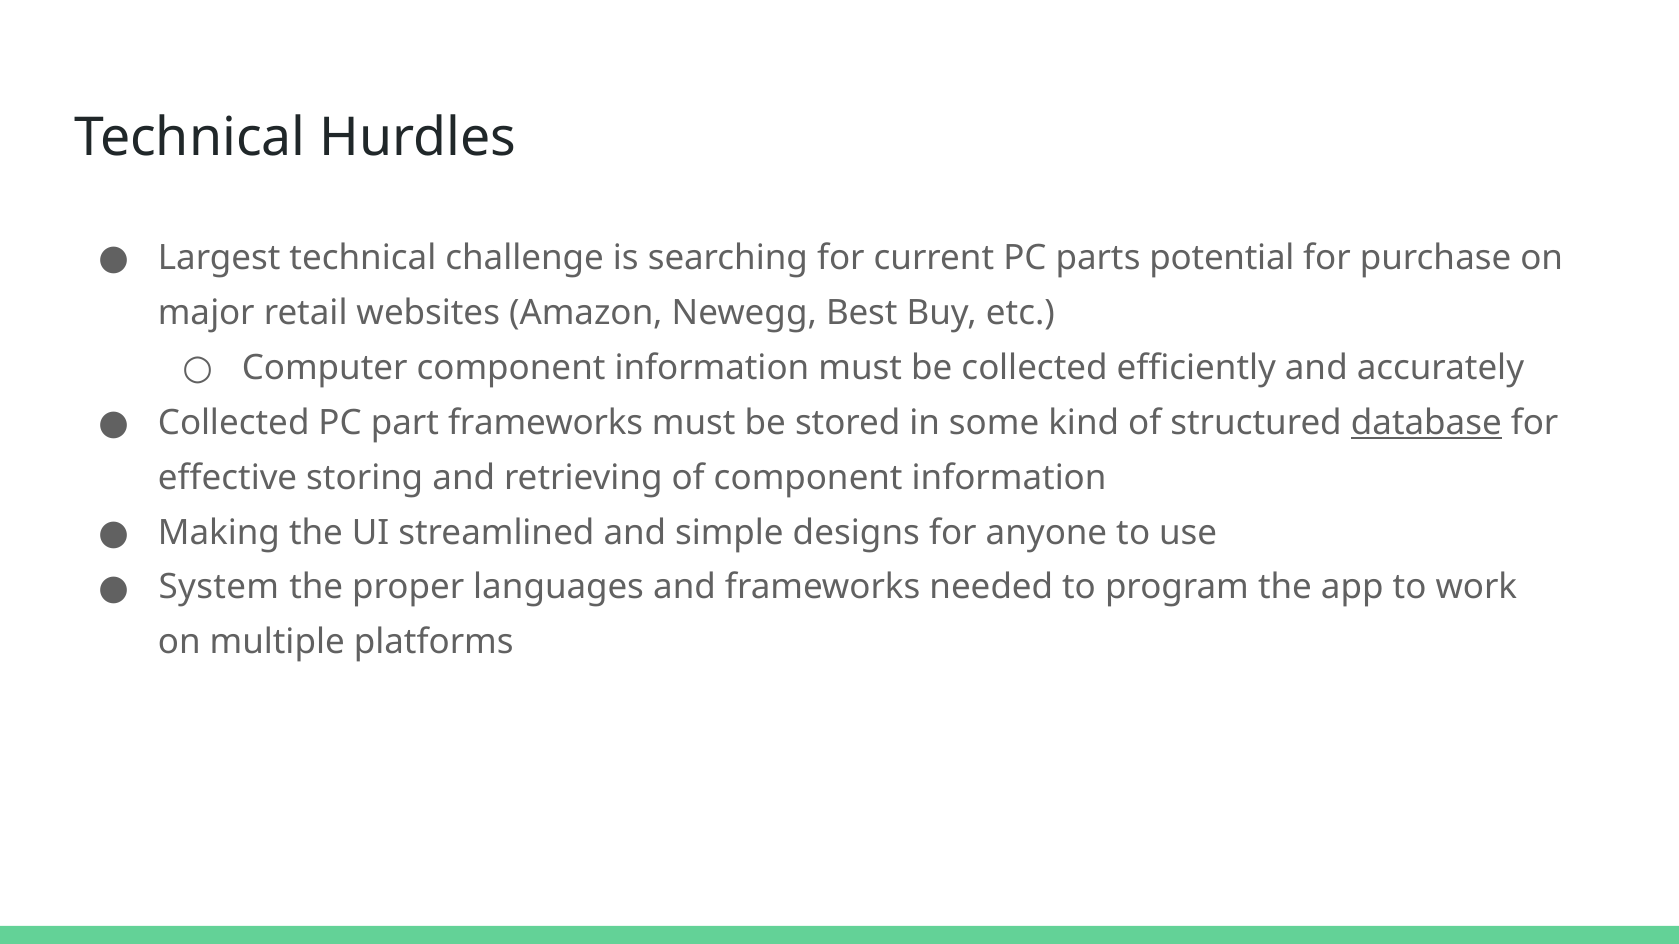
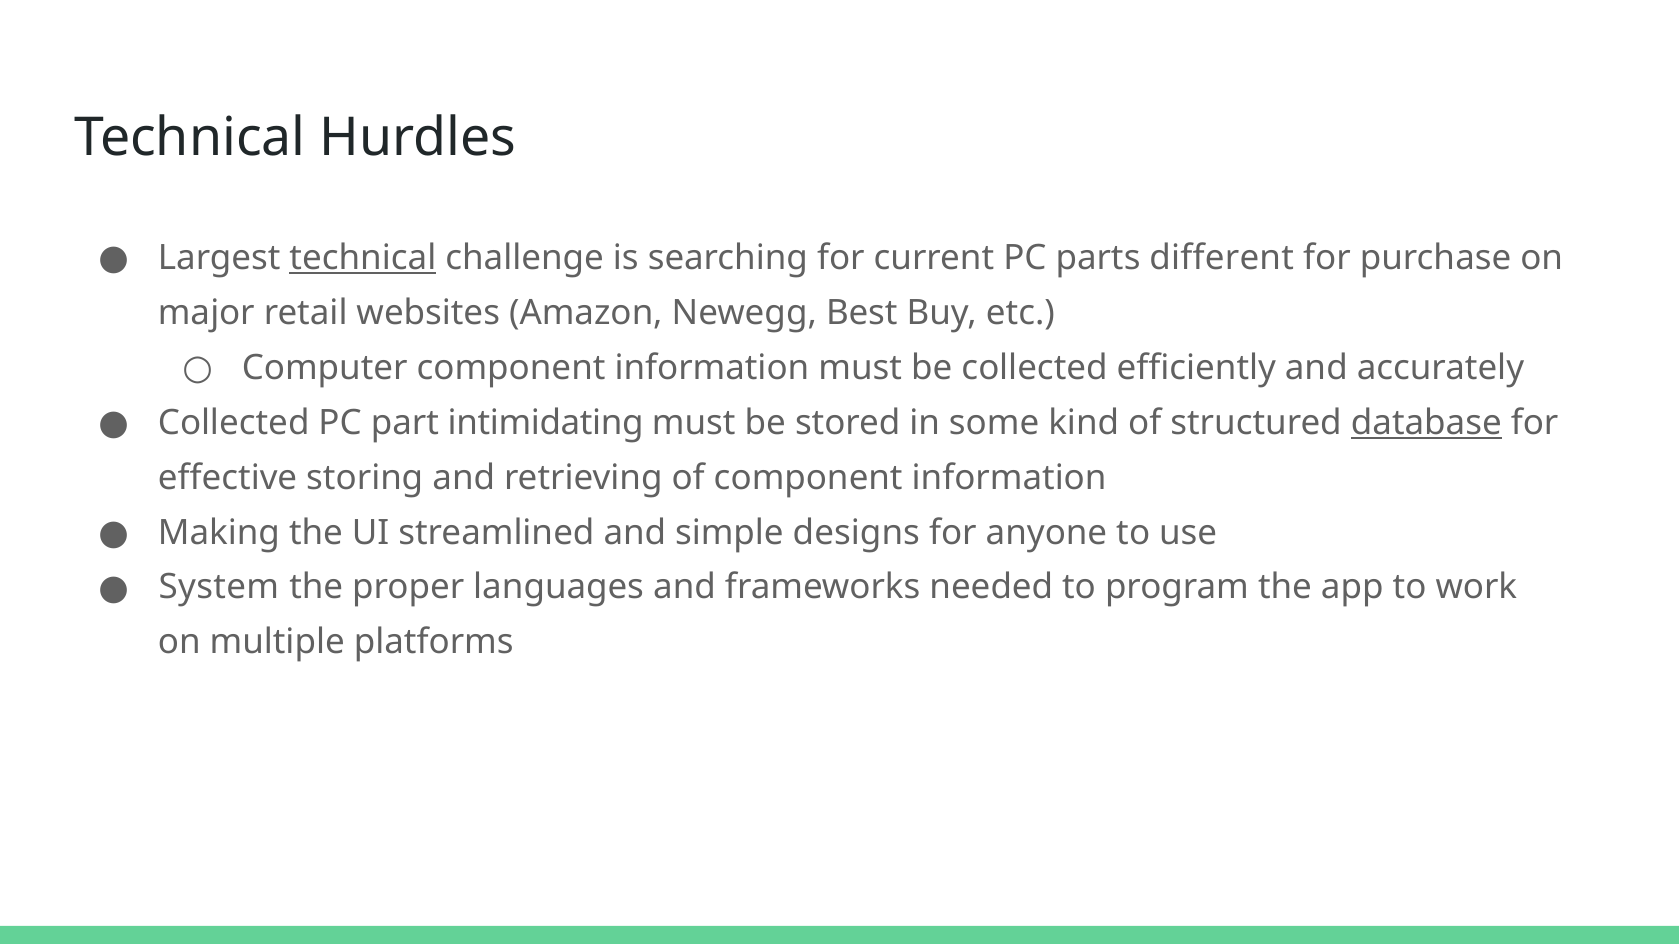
technical underline: none -> present (363, 258)
potential: potential -> different (1222, 258)
part frameworks: frameworks -> intimidating (546, 423)
